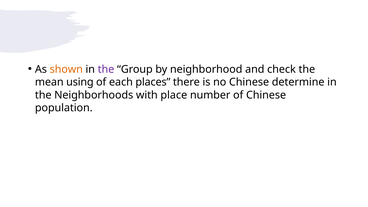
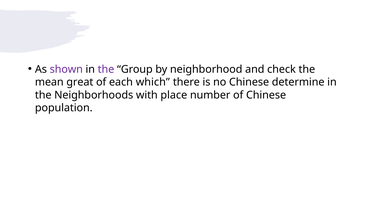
shown colour: orange -> purple (66, 69)
using: using -> great (80, 82)
places: places -> which (153, 82)
